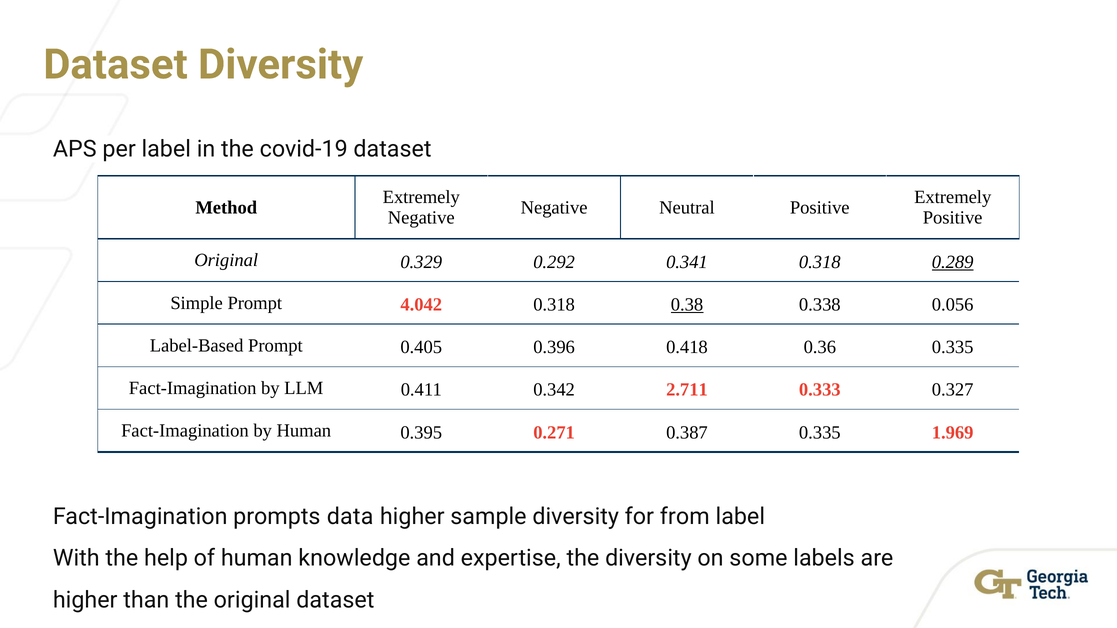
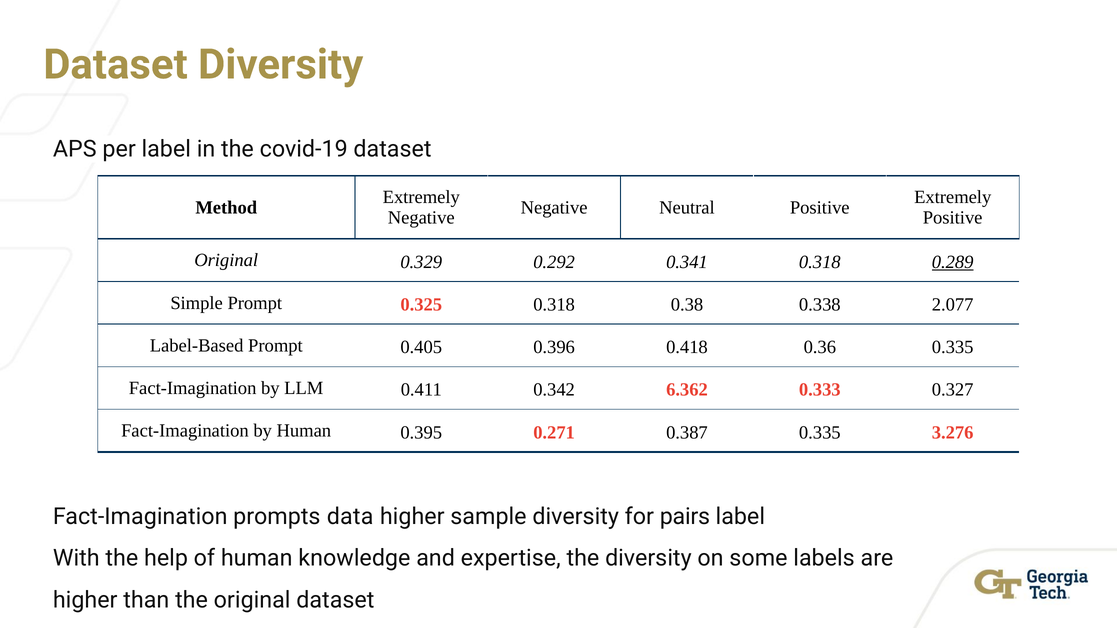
4.042: 4.042 -> 0.325 (421, 305)
0.38 underline: present -> none (687, 305)
0.056: 0.056 -> 2.077 (953, 305)
2.711: 2.711 -> 6.362 (687, 390)
1.969: 1.969 -> 3.276 (953, 433)
from: from -> pairs (685, 517)
